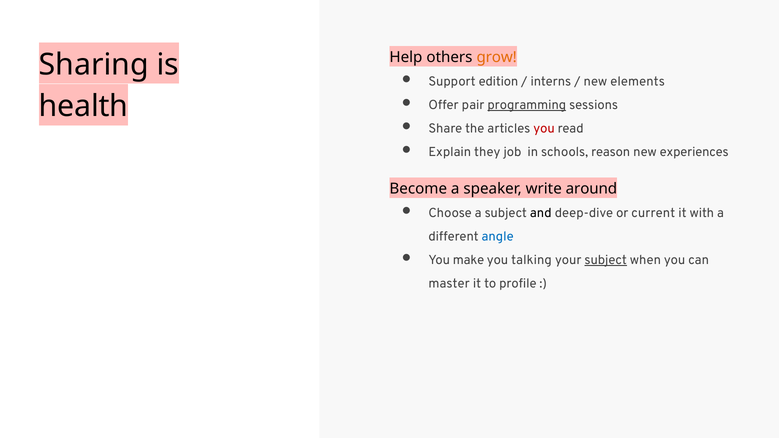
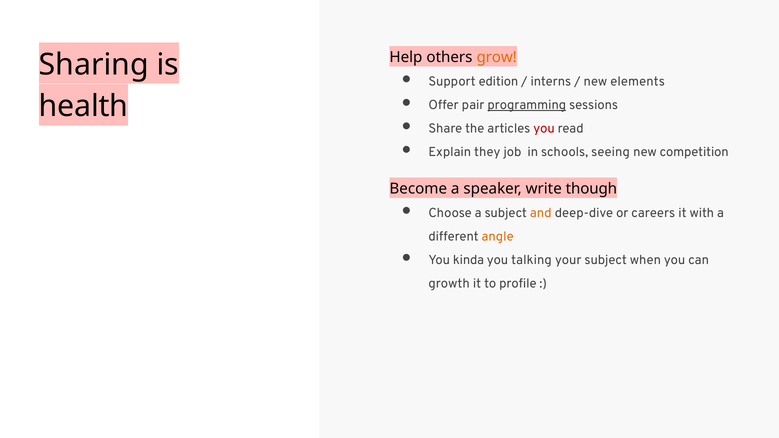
reason: reason -> seeing (611, 152)
experiences: experiences -> competition (694, 152)
around: around -> though (591, 189)
and colour: black -> orange (541, 213)
current: current -> careers (653, 213)
angle colour: blue -> orange (498, 237)
make: make -> kinda (469, 260)
subject underline: present -> none (606, 260)
master: master -> growth (449, 283)
